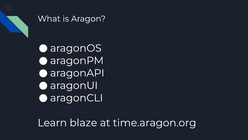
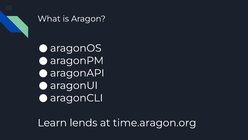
blaze: blaze -> lends (83, 122)
